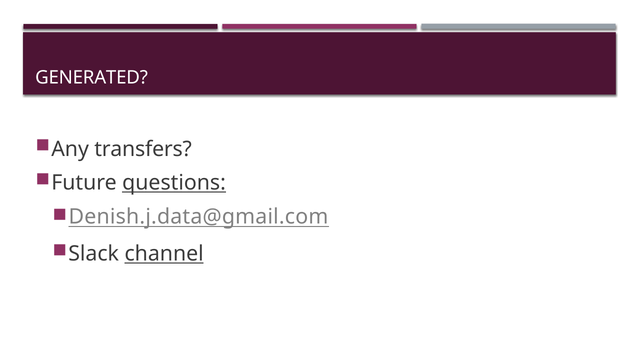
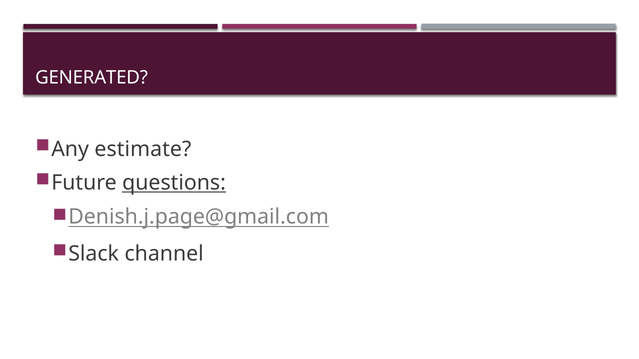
transfers: transfers -> estimate (143, 149)
Denish.j.data@gmail.com: Denish.j.data@gmail.com -> Denish.j.page@gmail.com (199, 217)
channel underline: present -> none (164, 254)
